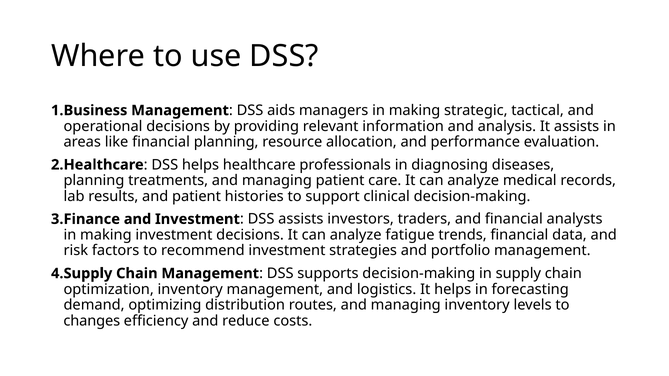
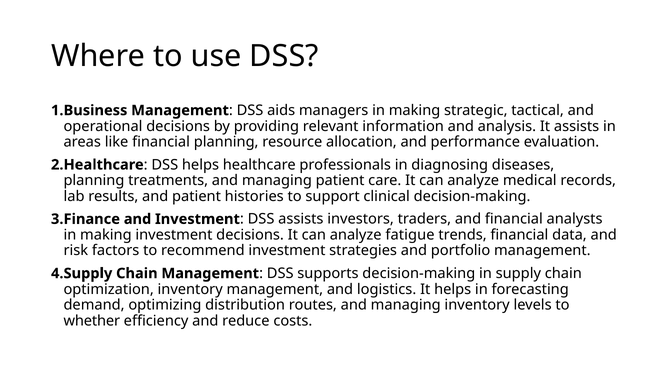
changes: changes -> whether (92, 321)
